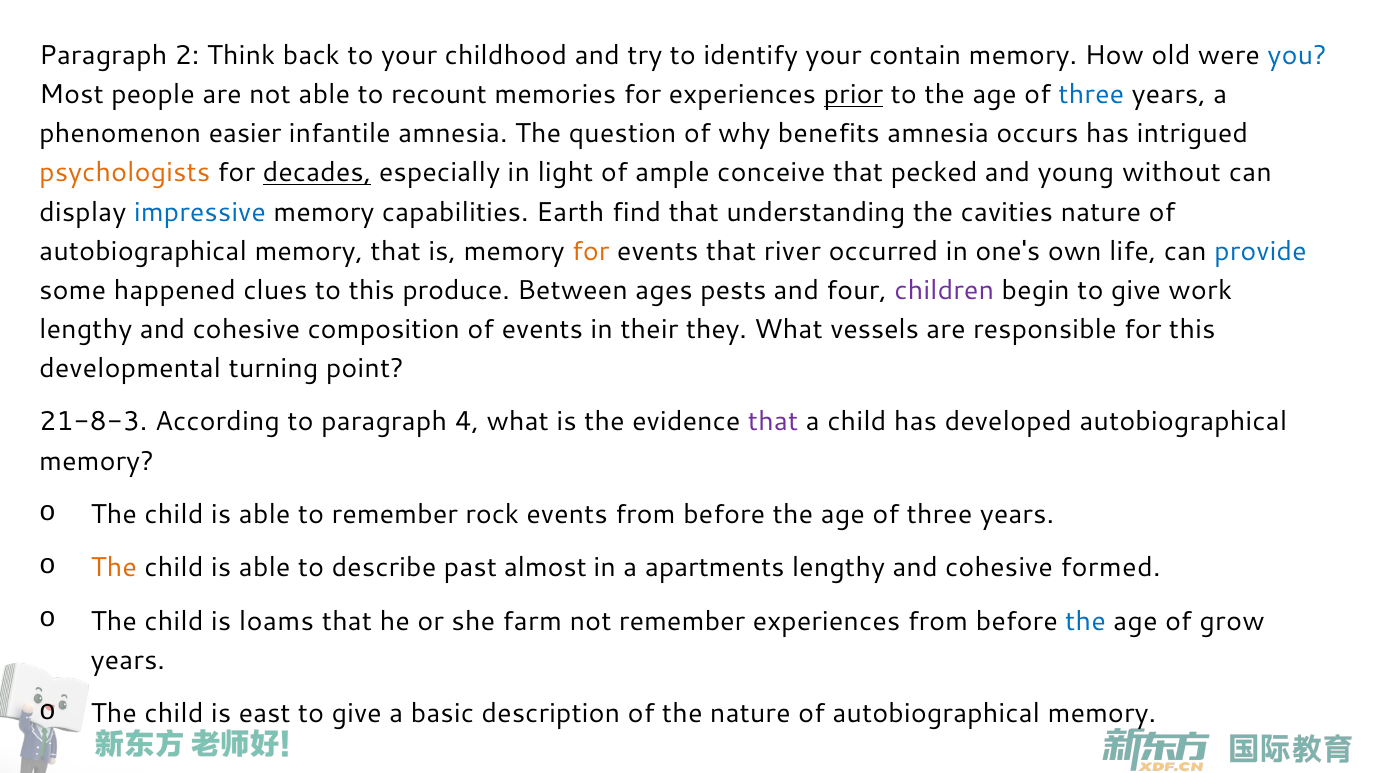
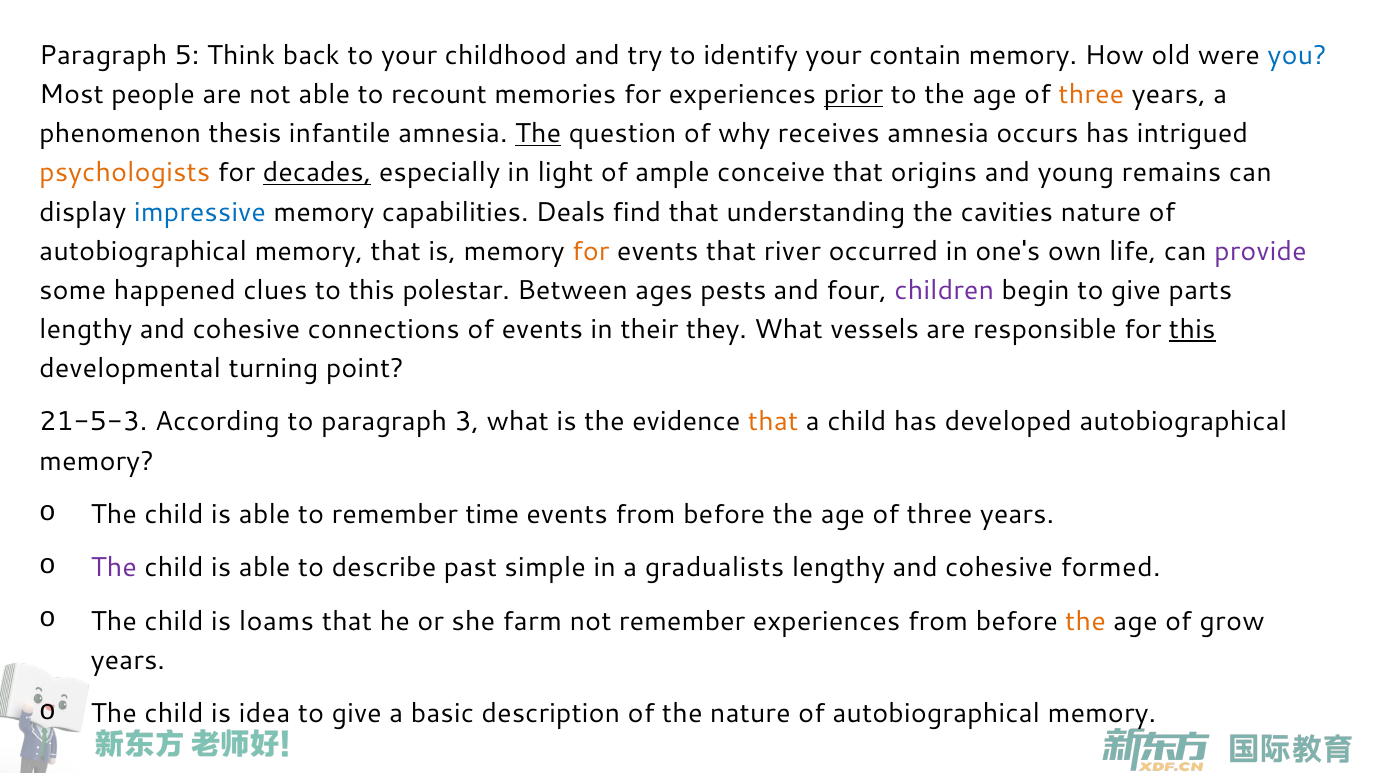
2: 2 -> 5 (187, 56)
three colour: blue -> orange (1091, 95)
easier: easier -> thesis (245, 134)
The underline: none -> present (538, 134)
benefits: benefits -> receives (829, 134)
pecked: pecked -> origins (934, 173)
without: without -> remains (1172, 173)
Earth: Earth -> Deals (570, 212)
provide colour: blue -> purple (1261, 251)
produce: produce -> polestar (456, 290)
work: work -> parts (1200, 290)
composition: composition -> connections (384, 329)
this underline: none -> present (1192, 329)
21-8-3: 21-8-3 -> 21-5-3 (93, 422)
4: 4 -> 3 (467, 422)
that colour: purple -> orange (773, 422)
rock: rock -> time (492, 514)
The colour: orange -> purple (114, 567)
almost: almost -> simple (545, 567)
apartments: apartments -> gradualists (715, 567)
the colour: blue -> orange (1086, 621)
east: east -> idea (265, 713)
